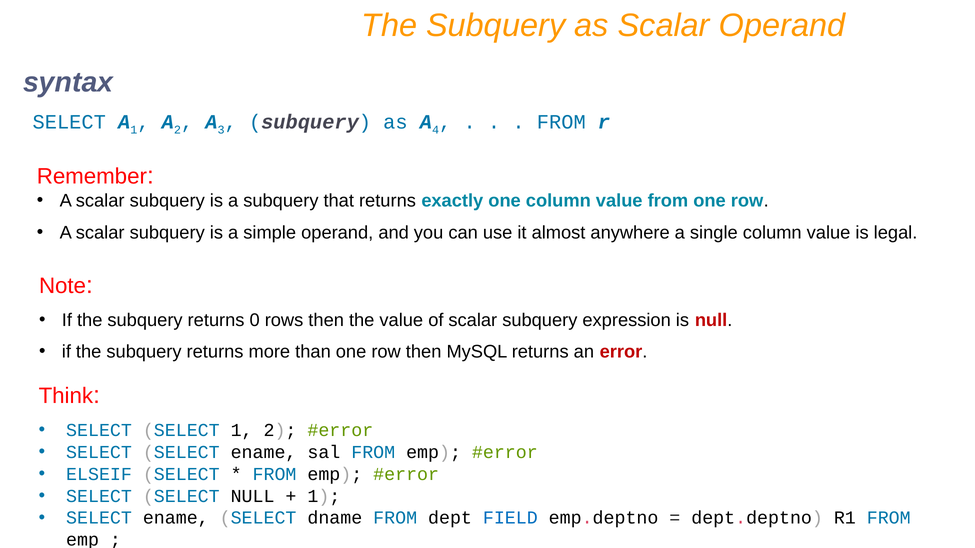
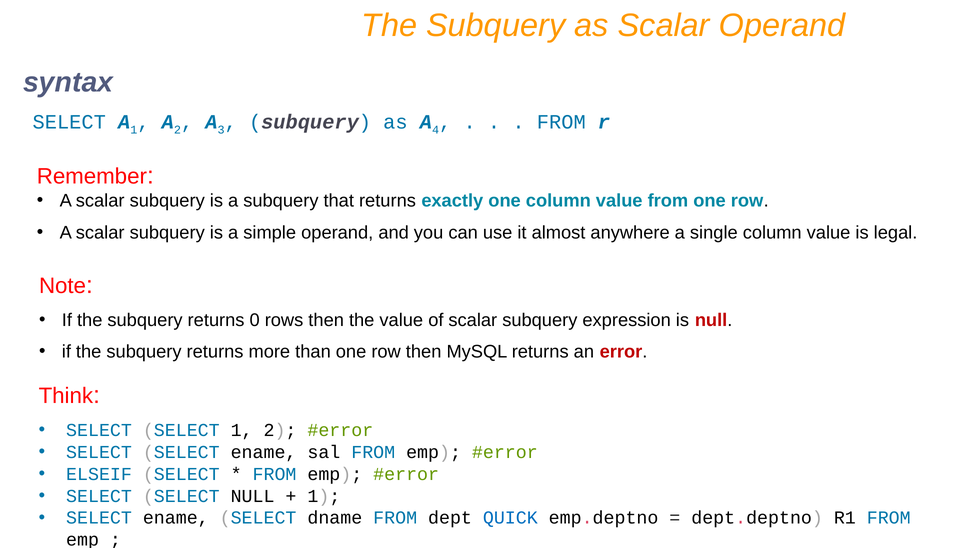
FIELD: FIELD -> QUICK (510, 518)
